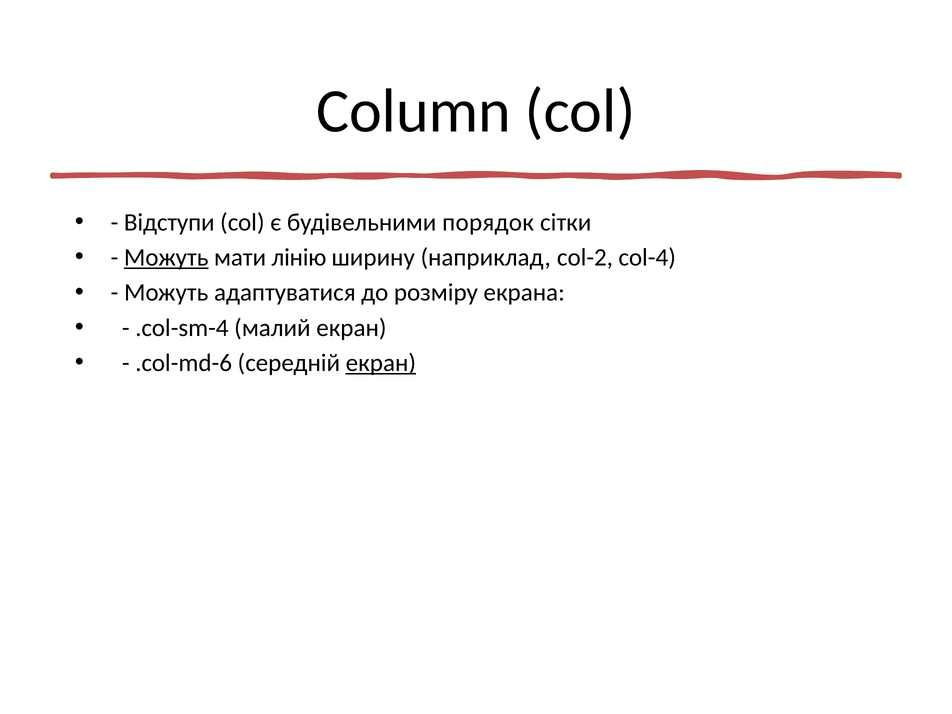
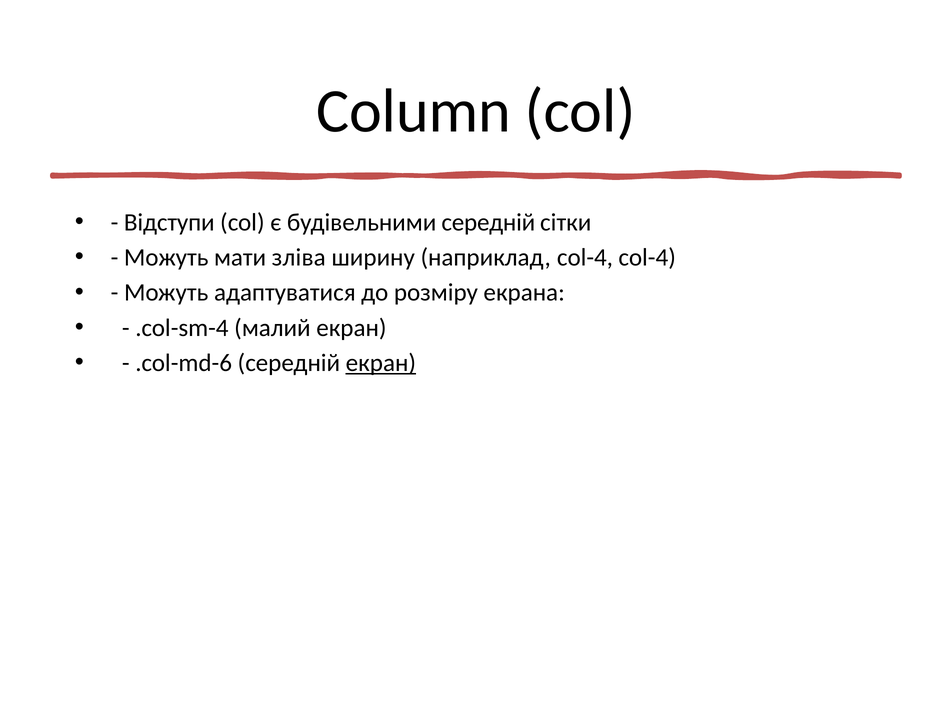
будівельними порядок: порядок -> середній (488, 222)
Можуть underline: present -> none (166, 258)
лінію: лінію -> зліва (299, 258)
наприклад col-2: col-2 -> col-4 (585, 258)
